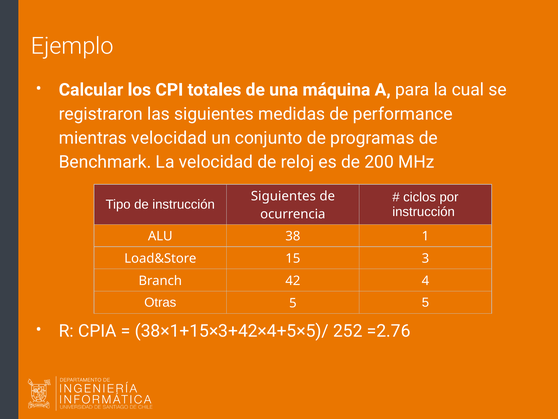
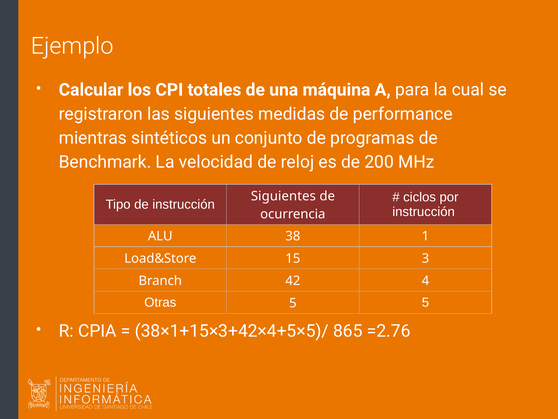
mientras velocidad: velocidad -> sintéticos (169, 138)
252: 252 -> 865 (348, 331)
